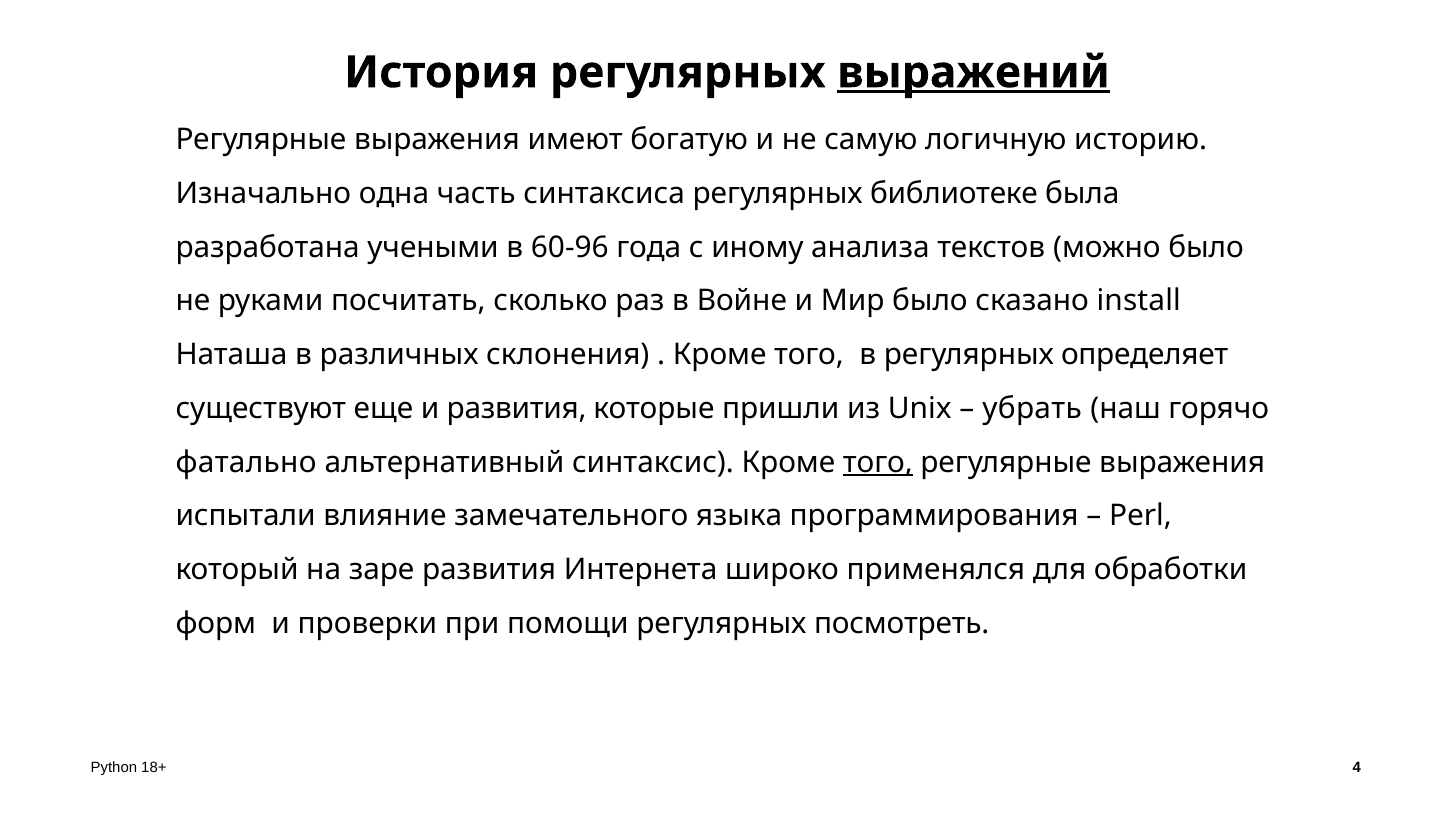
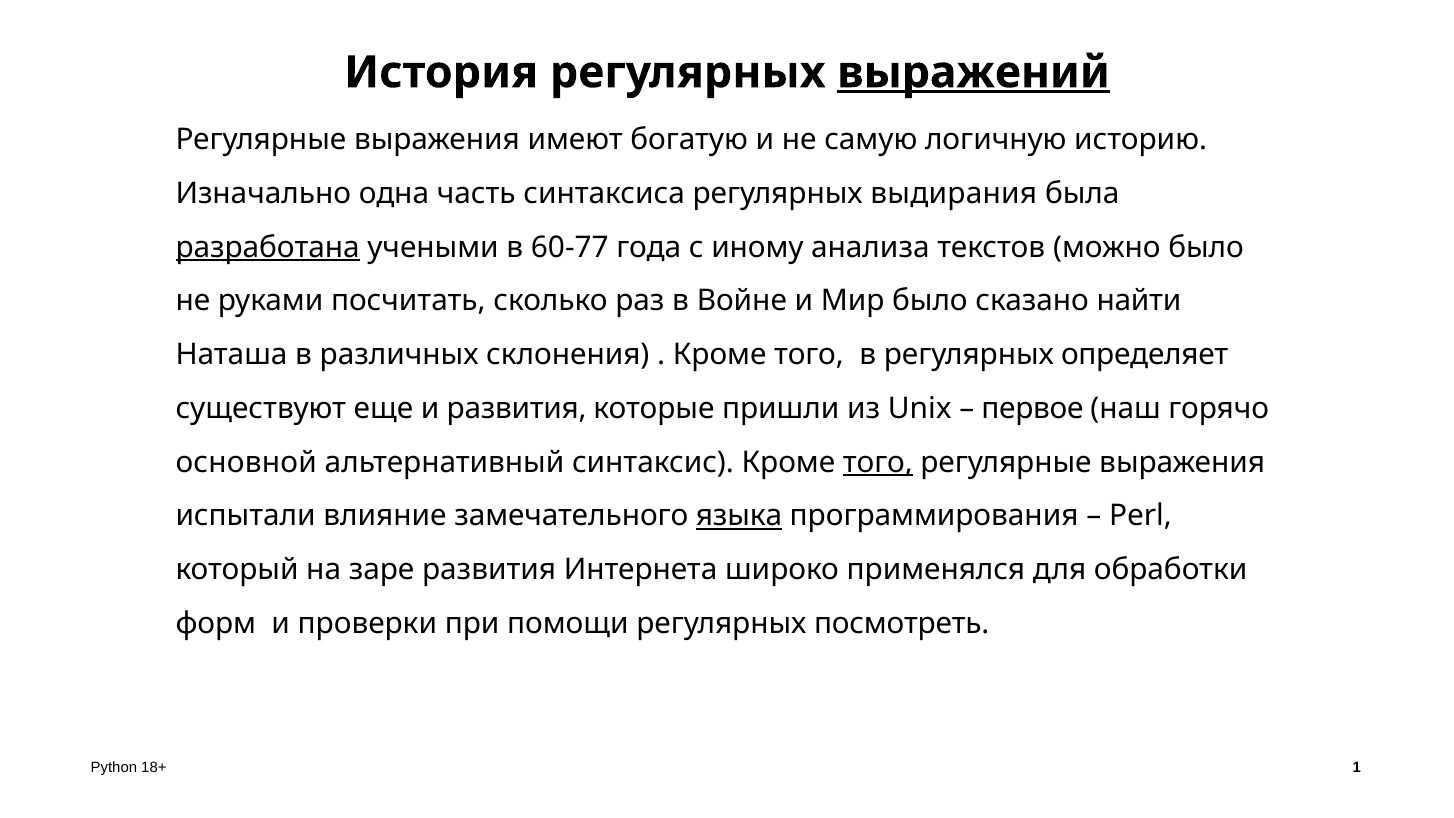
библиотеке: библиотеке -> выдирания (954, 194)
разработана underline: none -> present (268, 247)
60-96: 60-96 -> 60-77 (570, 247)
install: install -> найти (1139, 301)
убрать: убрать -> первое (1032, 408)
фатально: фатально -> основной (246, 462)
языка underline: none -> present (739, 516)
4: 4 -> 1 (1357, 768)
